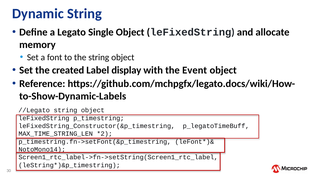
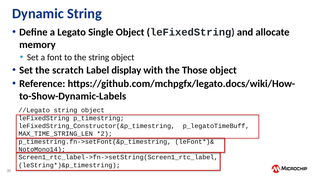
created: created -> scratch (68, 70)
Event: Event -> Those (195, 70)
